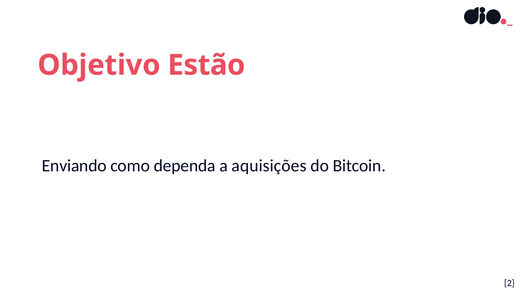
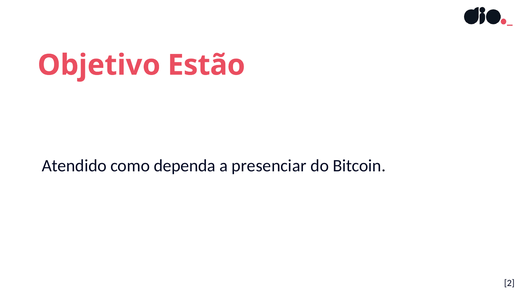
Enviando: Enviando -> Atendido (74, 166)
aquisições: aquisições -> presenciar (269, 166)
